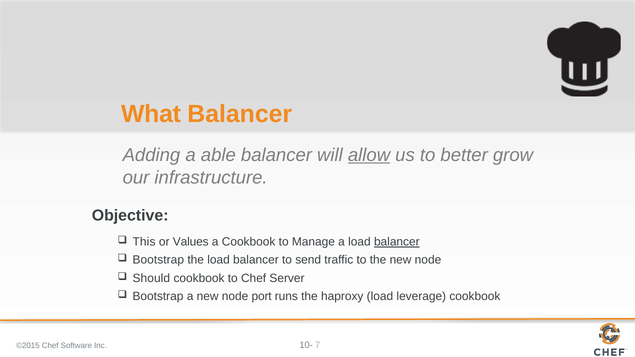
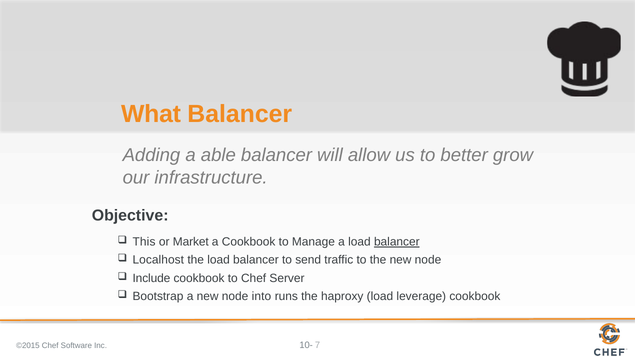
allow underline: present -> none (369, 155)
Values: Values -> Market (191, 242)
Bootstrap: Bootstrap -> Localhost (158, 260)
Should: Should -> Include (151, 278)
port: port -> into (261, 297)
